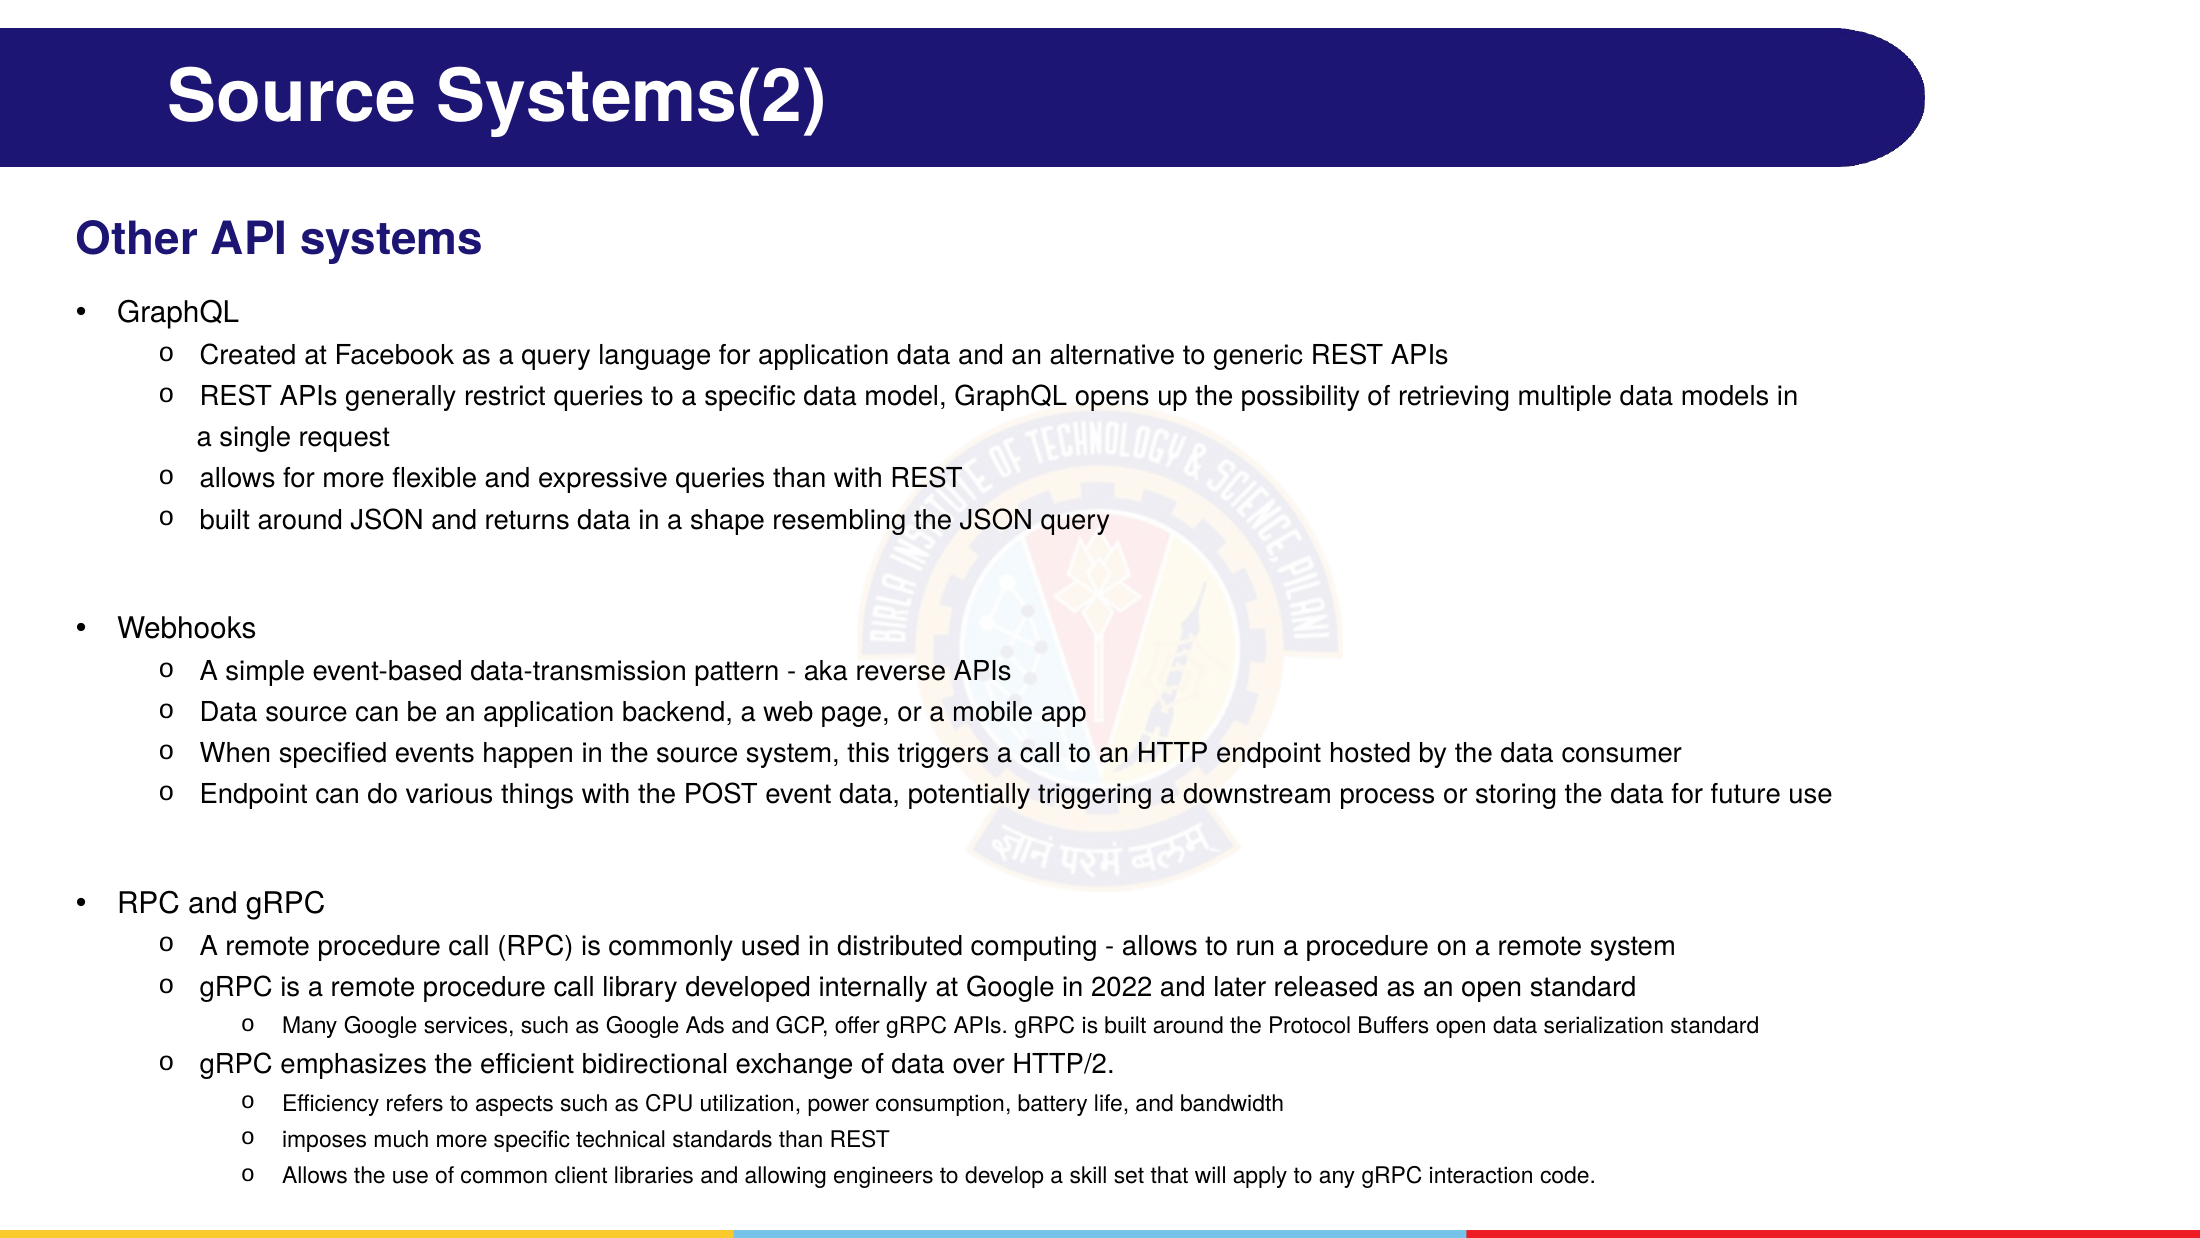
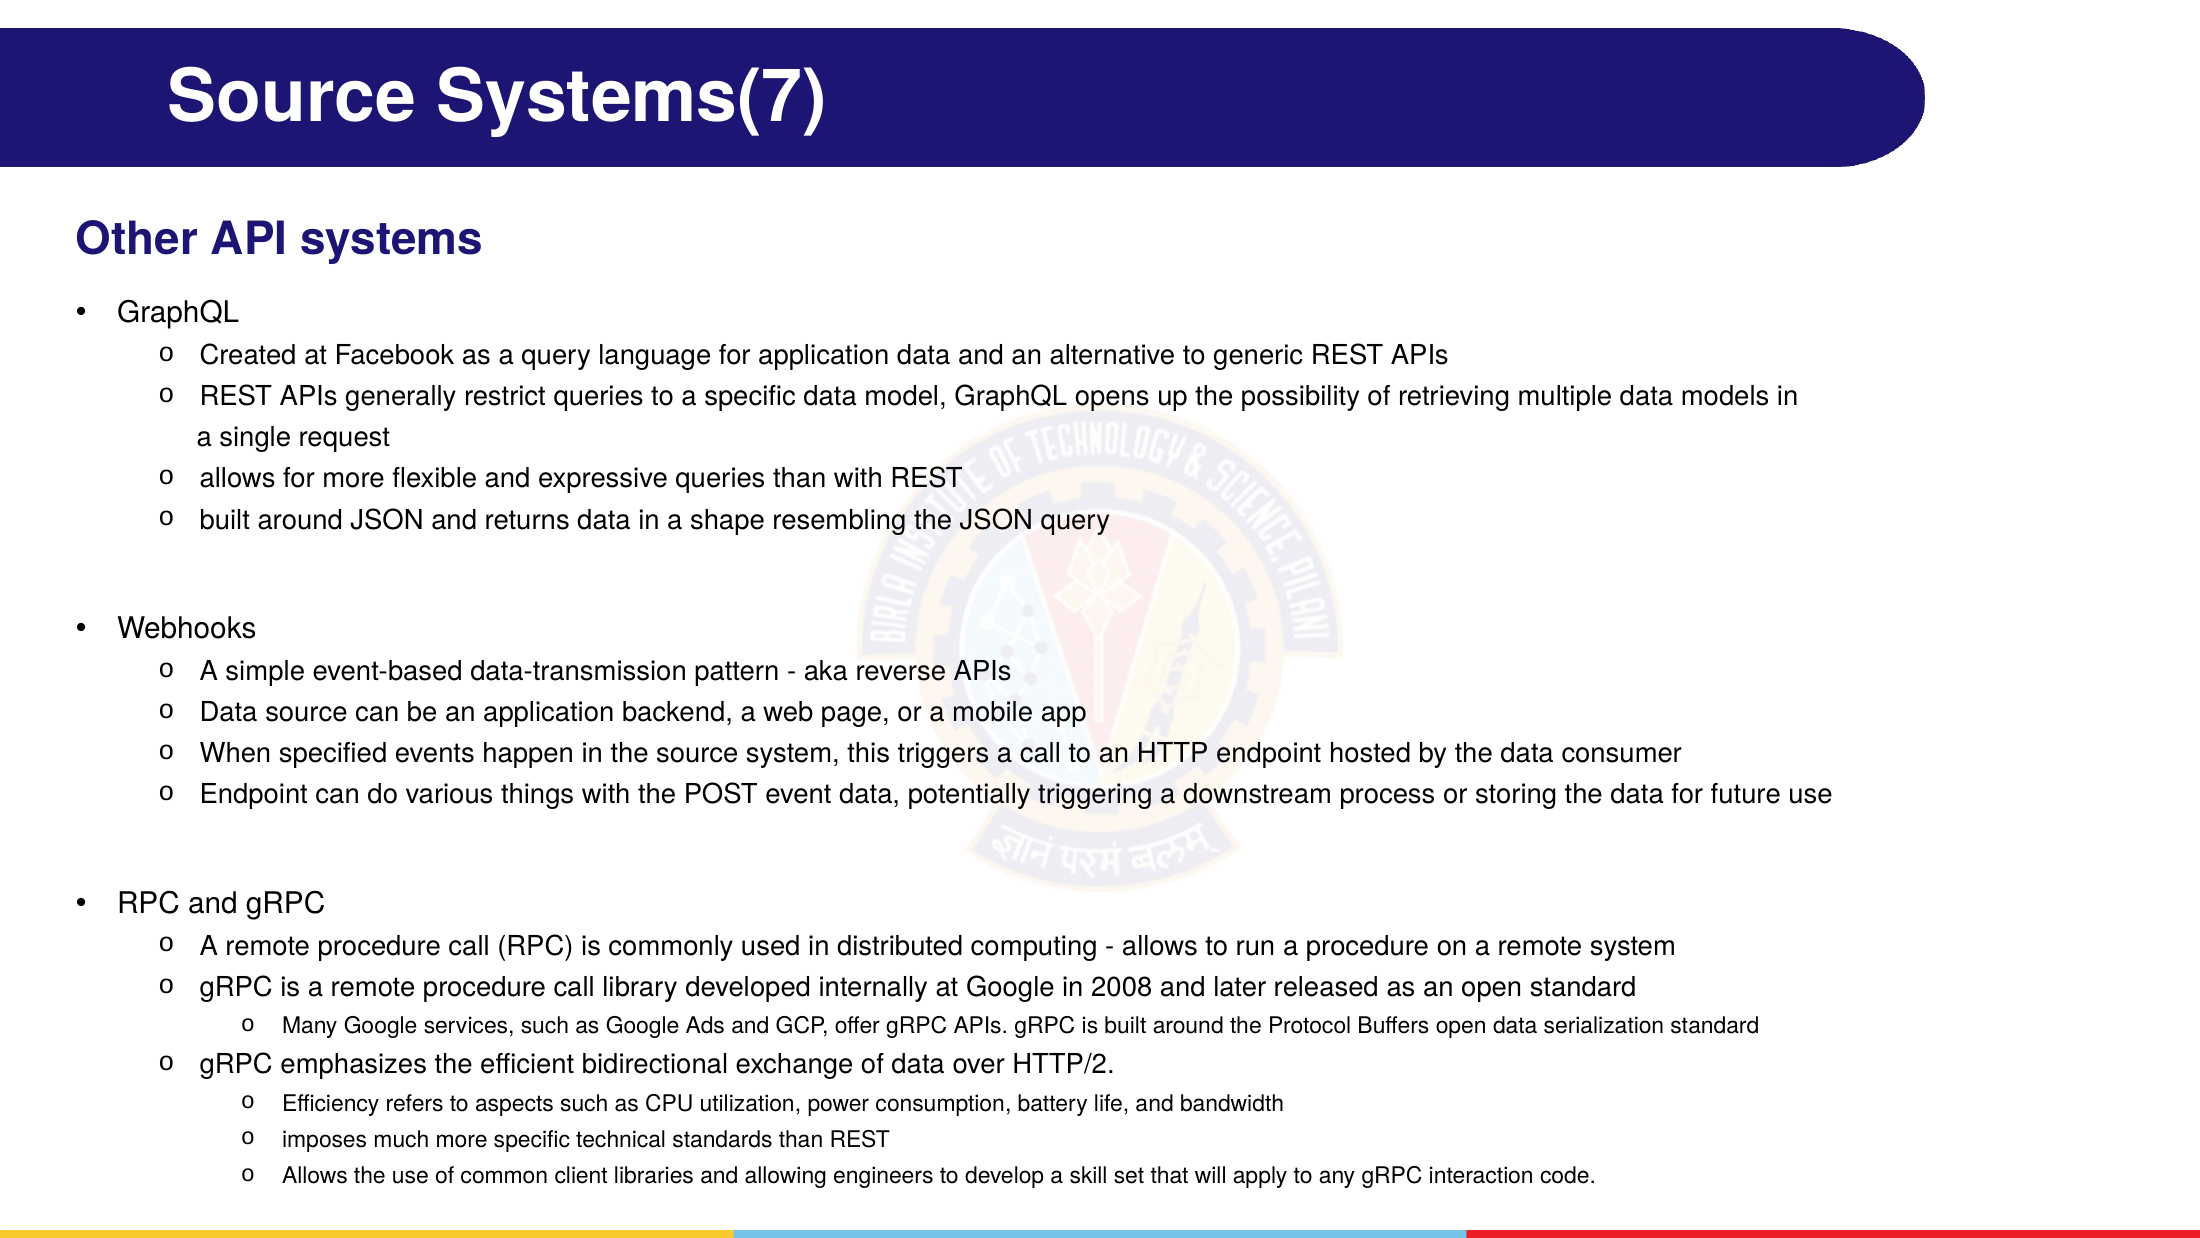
Systems(2: Systems(2 -> Systems(7 (632, 97)
2022: 2022 -> 2008 (1122, 987)
